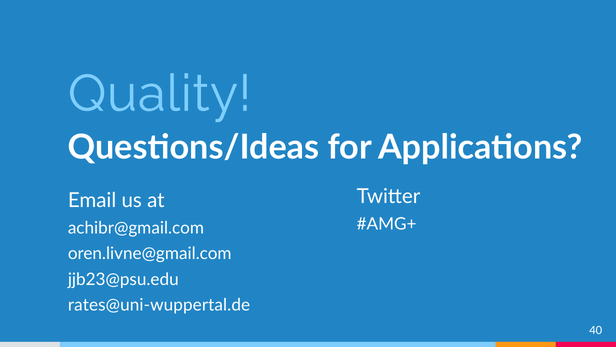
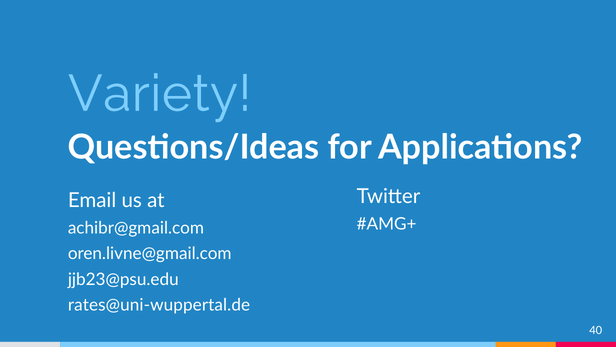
Quality: Quality -> Variety (160, 94)
